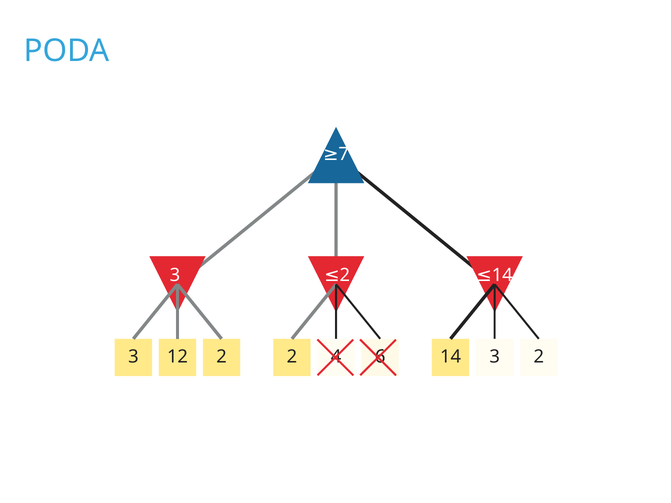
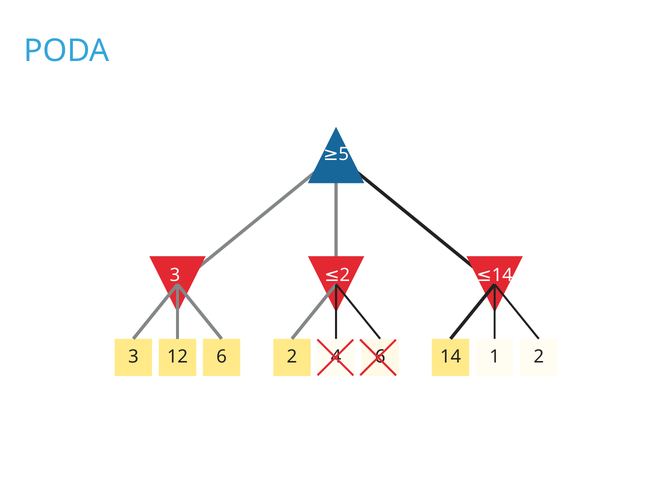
7: 7 -> 5 (344, 154)
3 2: 2 -> 6 (222, 357)
3: 3 -> 1 (495, 357)
